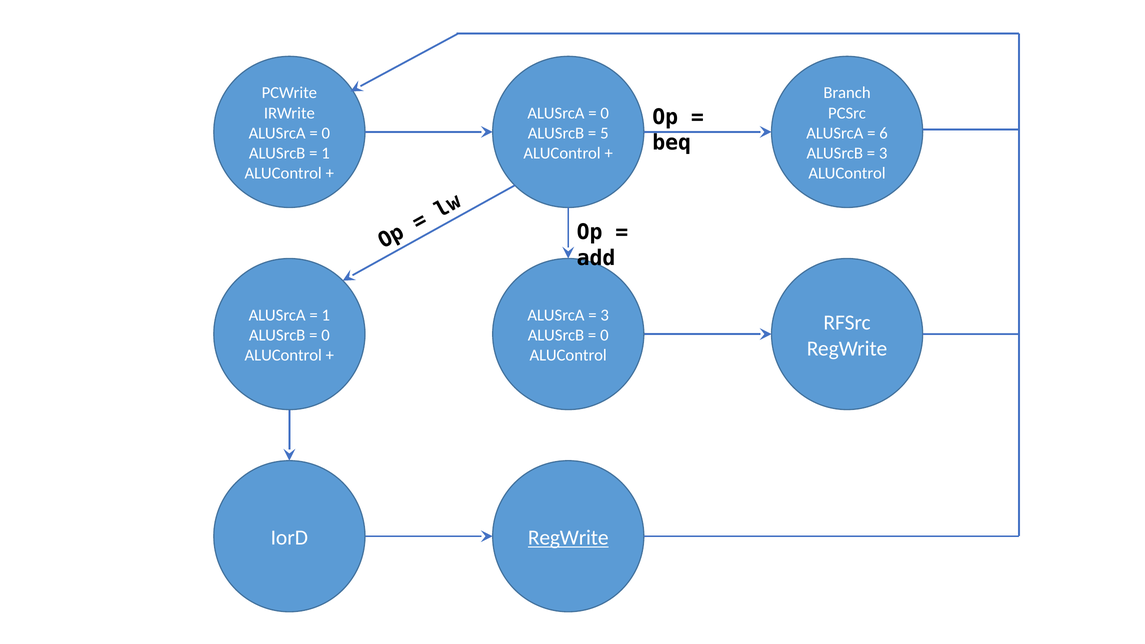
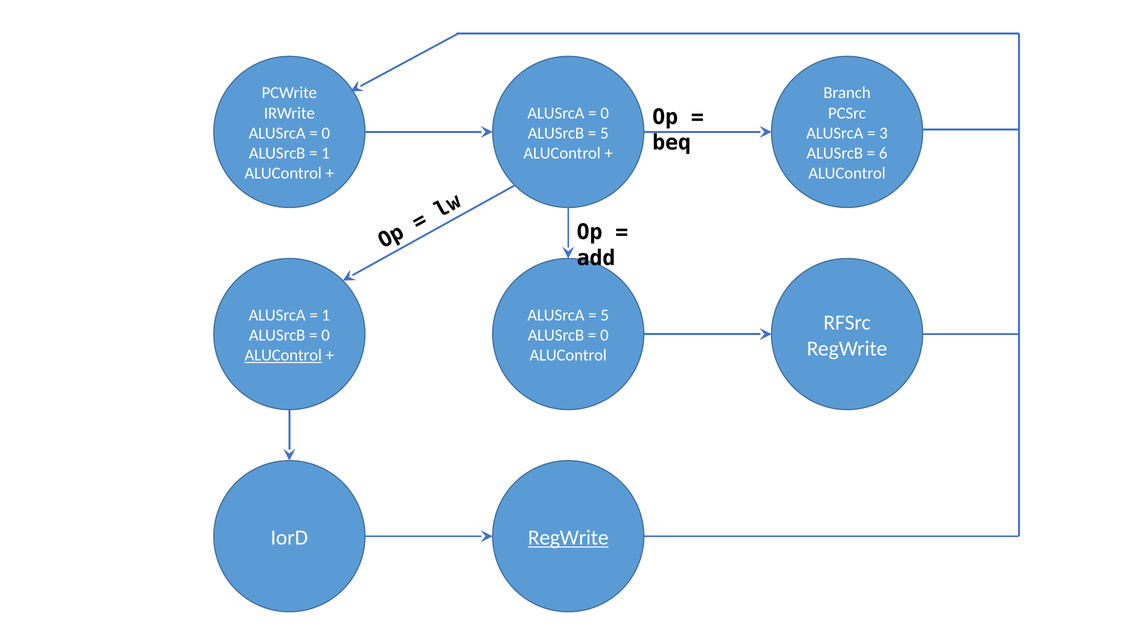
6: 6 -> 3 (884, 133)
3: 3 -> 6 (883, 153)
3: 3 -> 5 (605, 315)
ALUControl underline: none -> present (283, 355)
